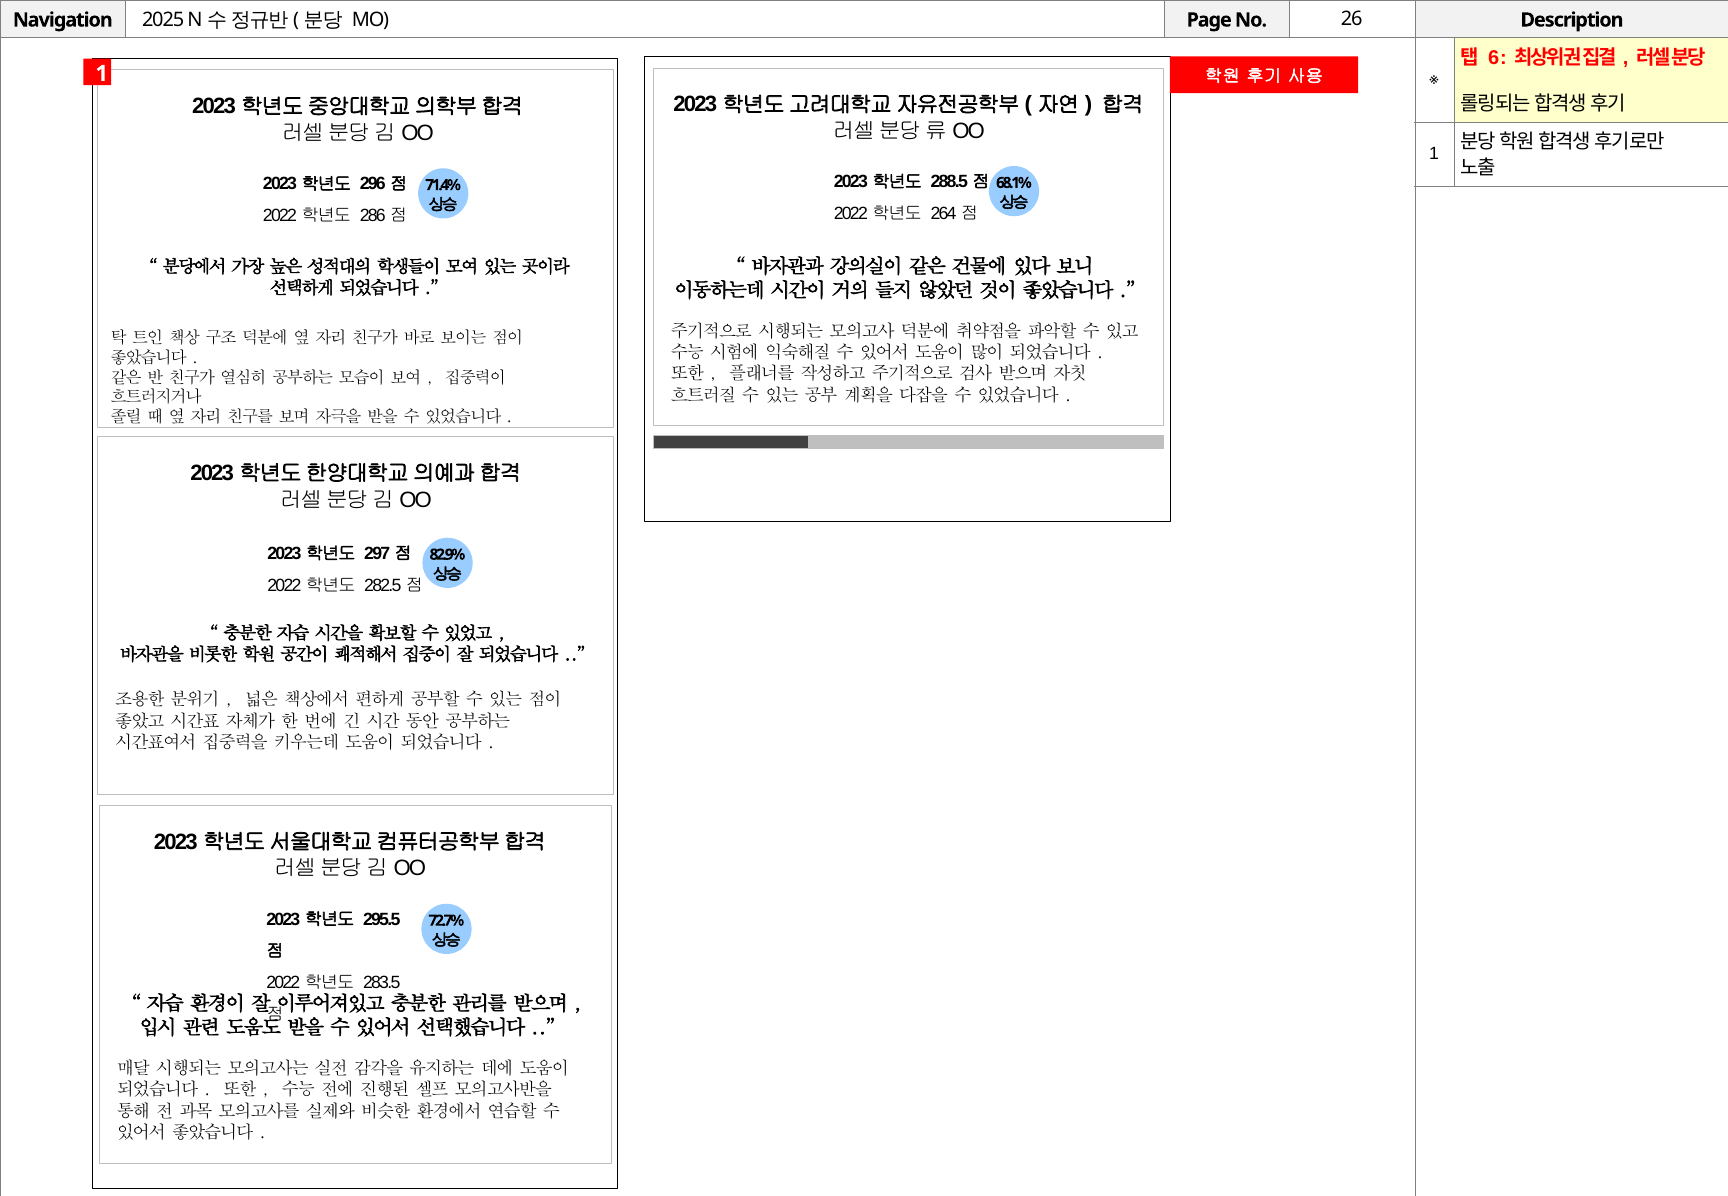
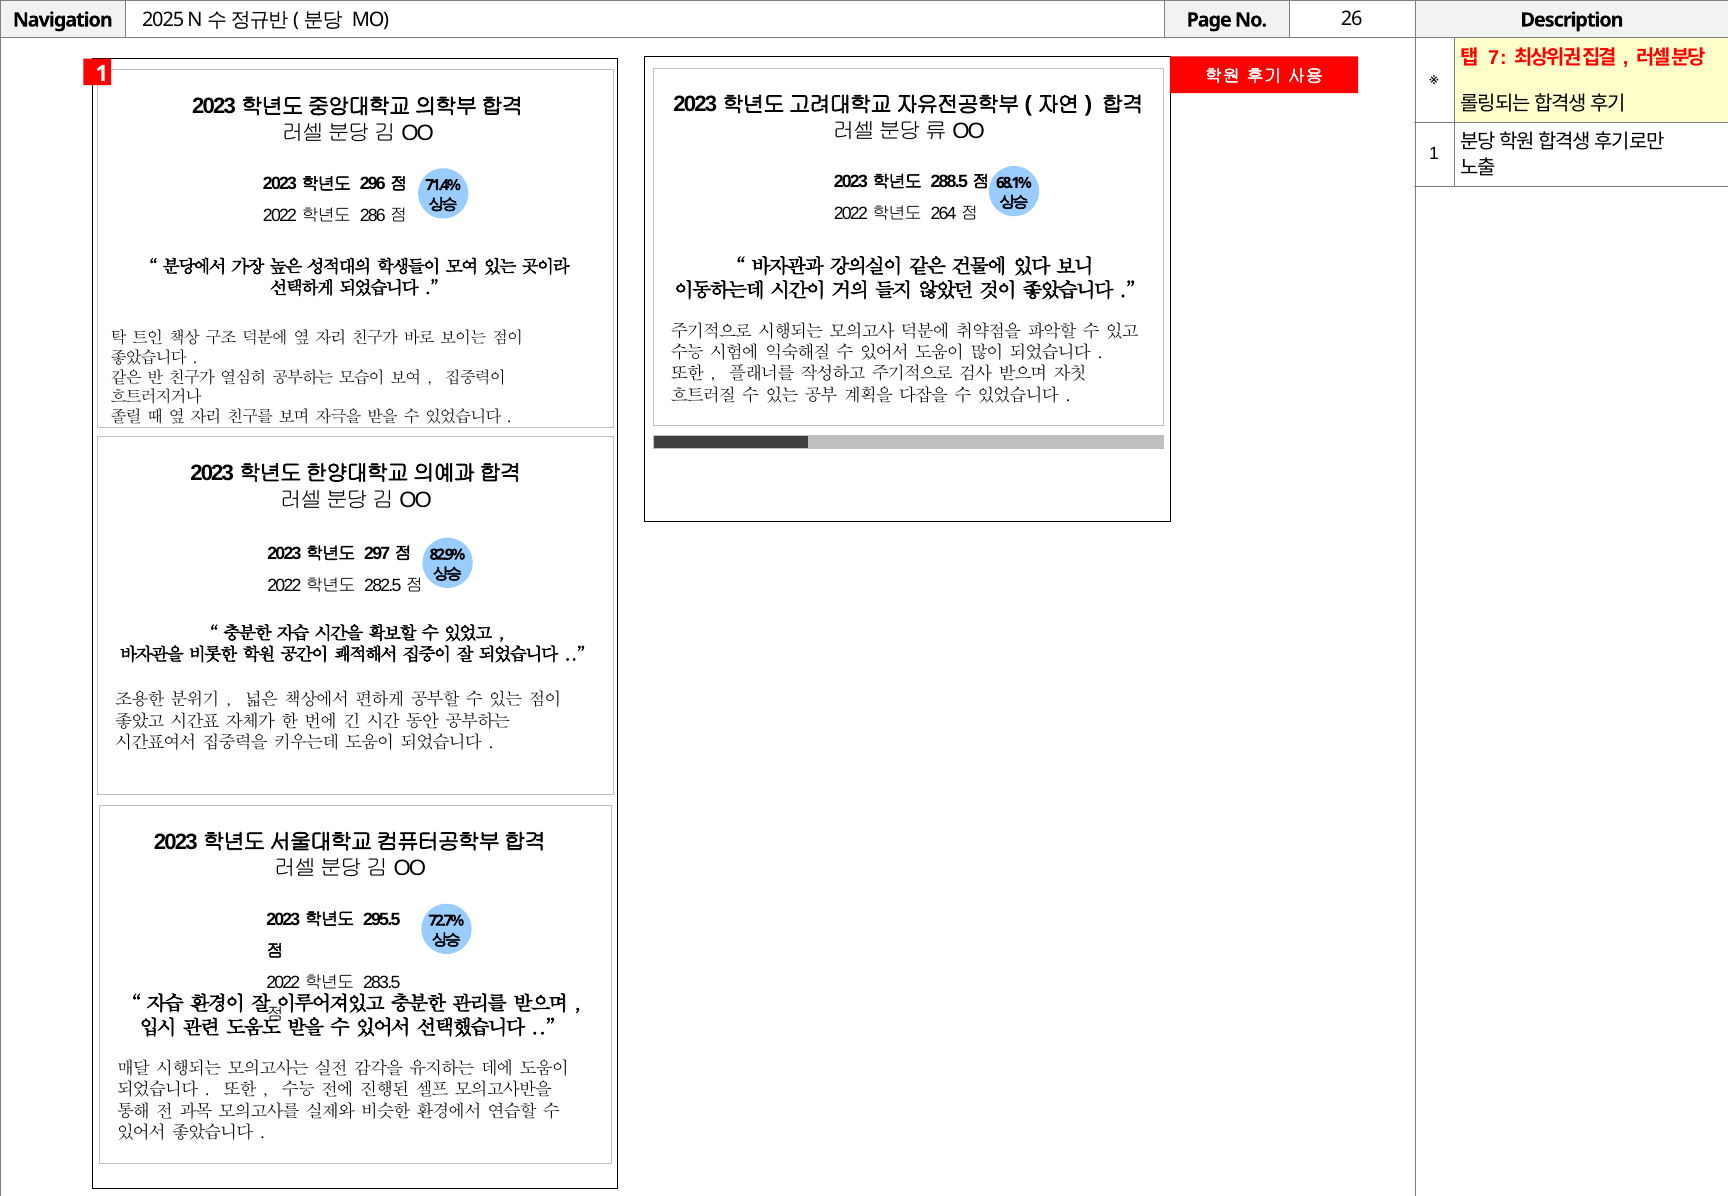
6: 6 -> 7 (1494, 58)
